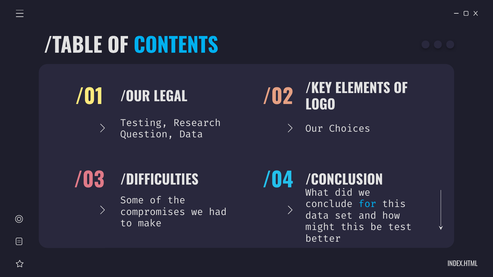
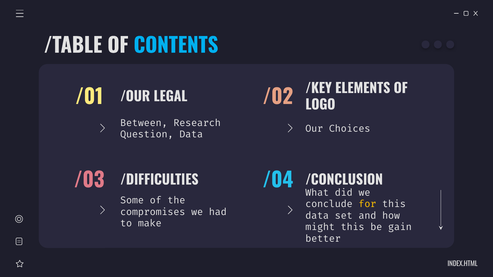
Testing: Testing -> Between (144, 123)
for colour: light blue -> yellow (367, 204)
test: test -> gain (400, 227)
